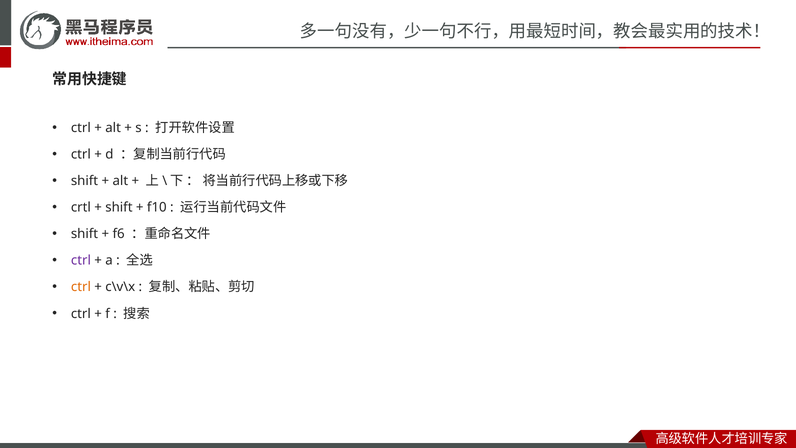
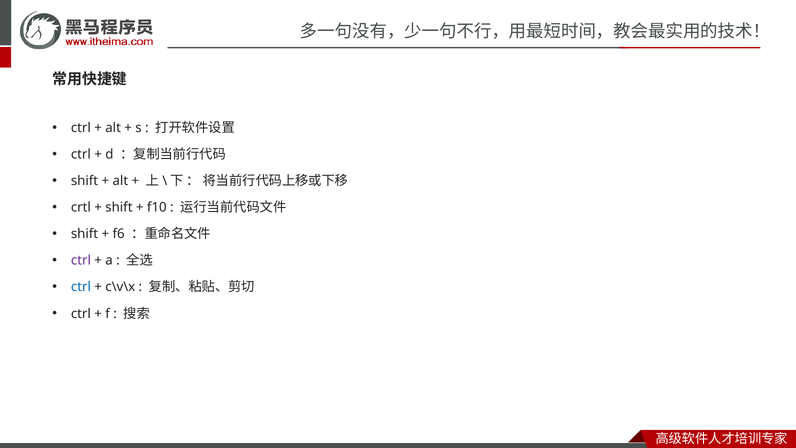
ctrl colour: orange -> blue (81, 287)
